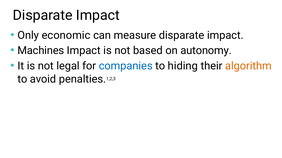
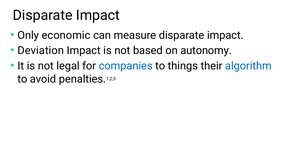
Machines: Machines -> Deviation (41, 51)
hiding: hiding -> things (183, 66)
algorithm colour: orange -> blue (248, 66)
